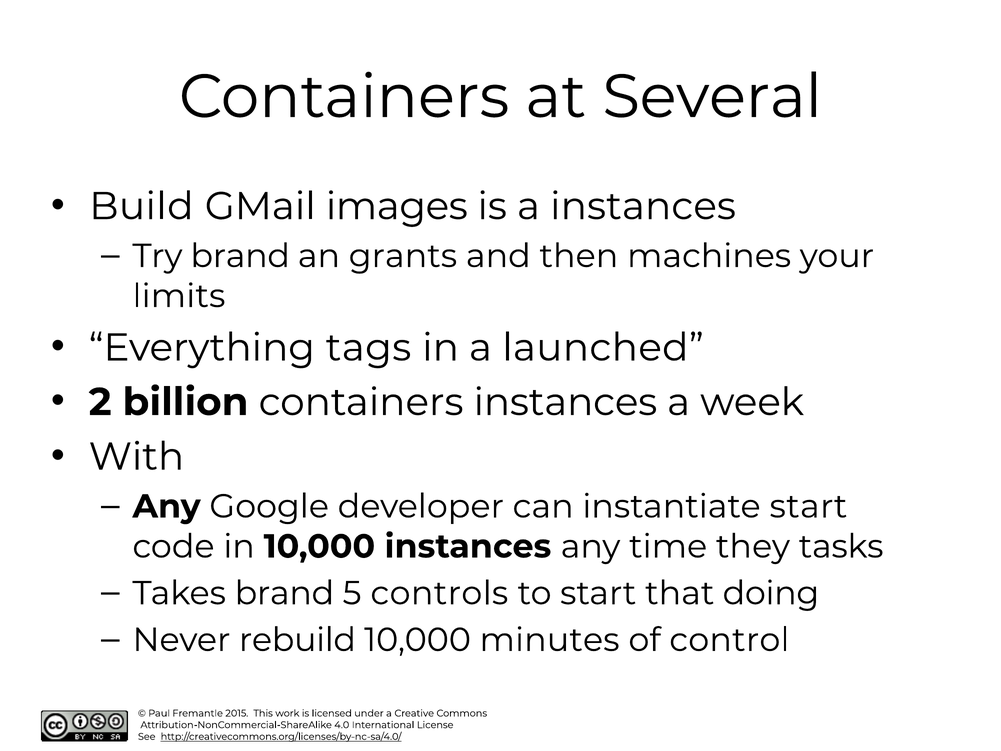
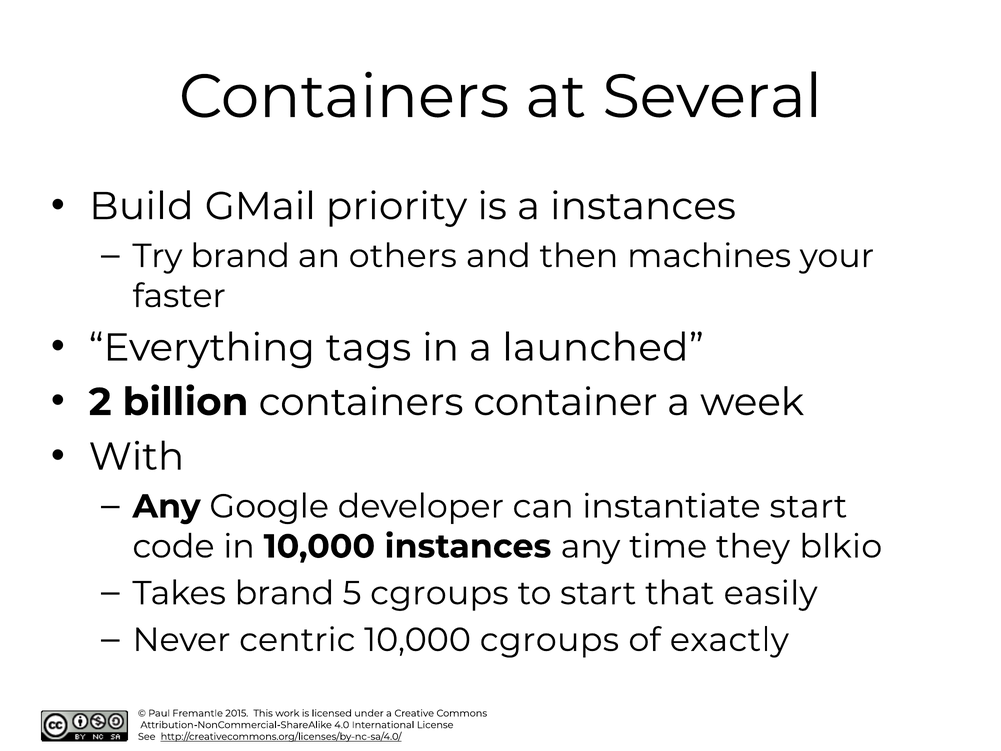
images: images -> priority (396, 206)
grants: grants -> others (403, 256)
limits: limits -> faster (179, 296)
containers instances: instances -> container (565, 402)
tasks: tasks -> blkio (841, 546)
5 controls: controls -> cgroups (439, 593)
doing: doing -> easily (771, 593)
rebuild: rebuild -> centric (297, 640)
10,000 minutes: minutes -> cgroups (549, 640)
control: control -> exactly (729, 640)
